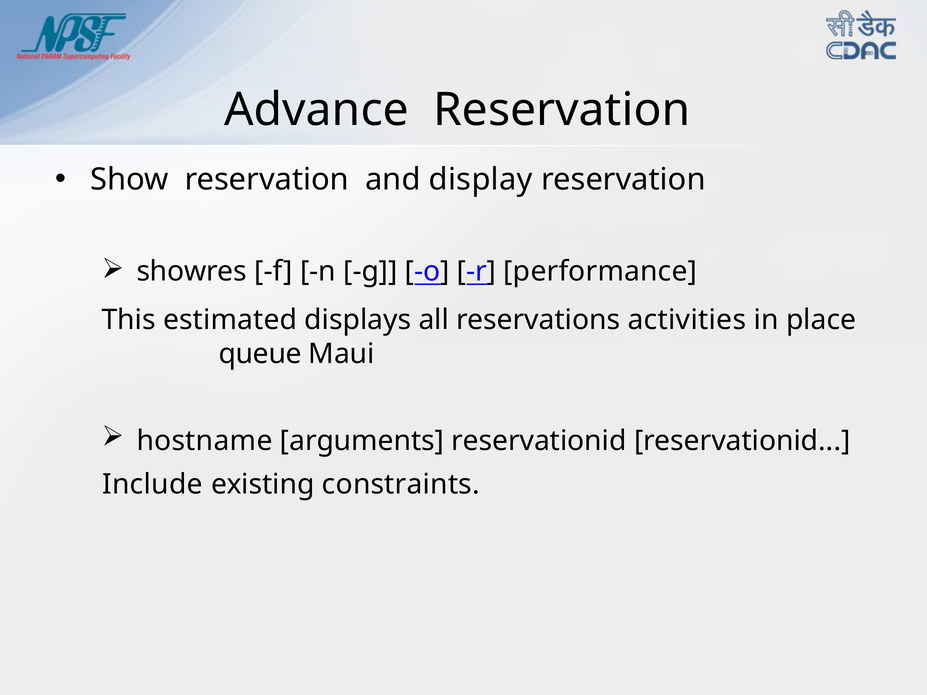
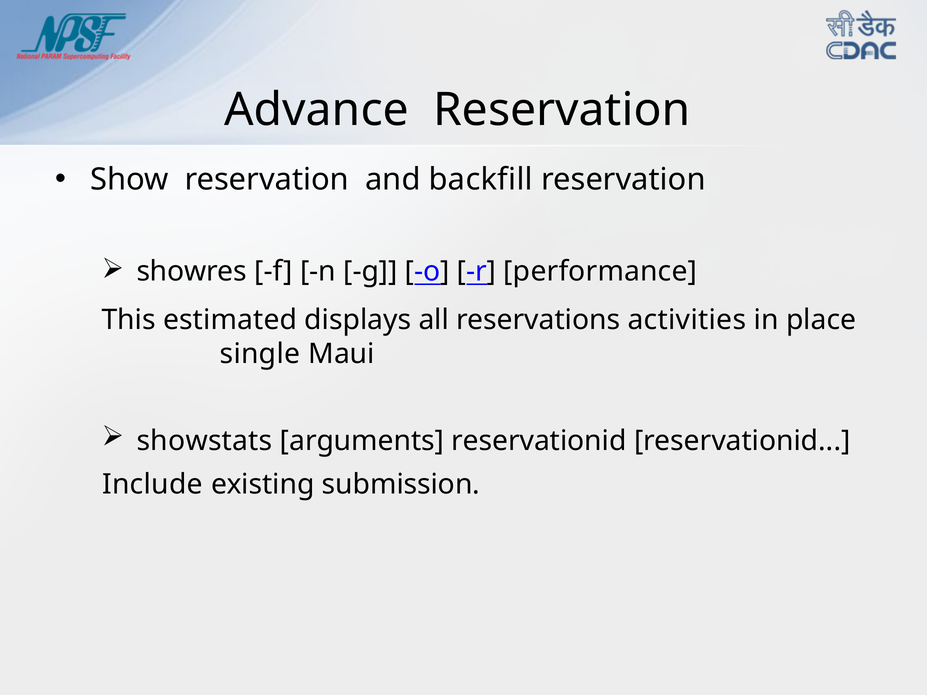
display: display -> backfill (481, 180)
queue: queue -> single (260, 354)
hostname: hostname -> showstats (205, 441)
constraints: constraints -> submission (401, 485)
